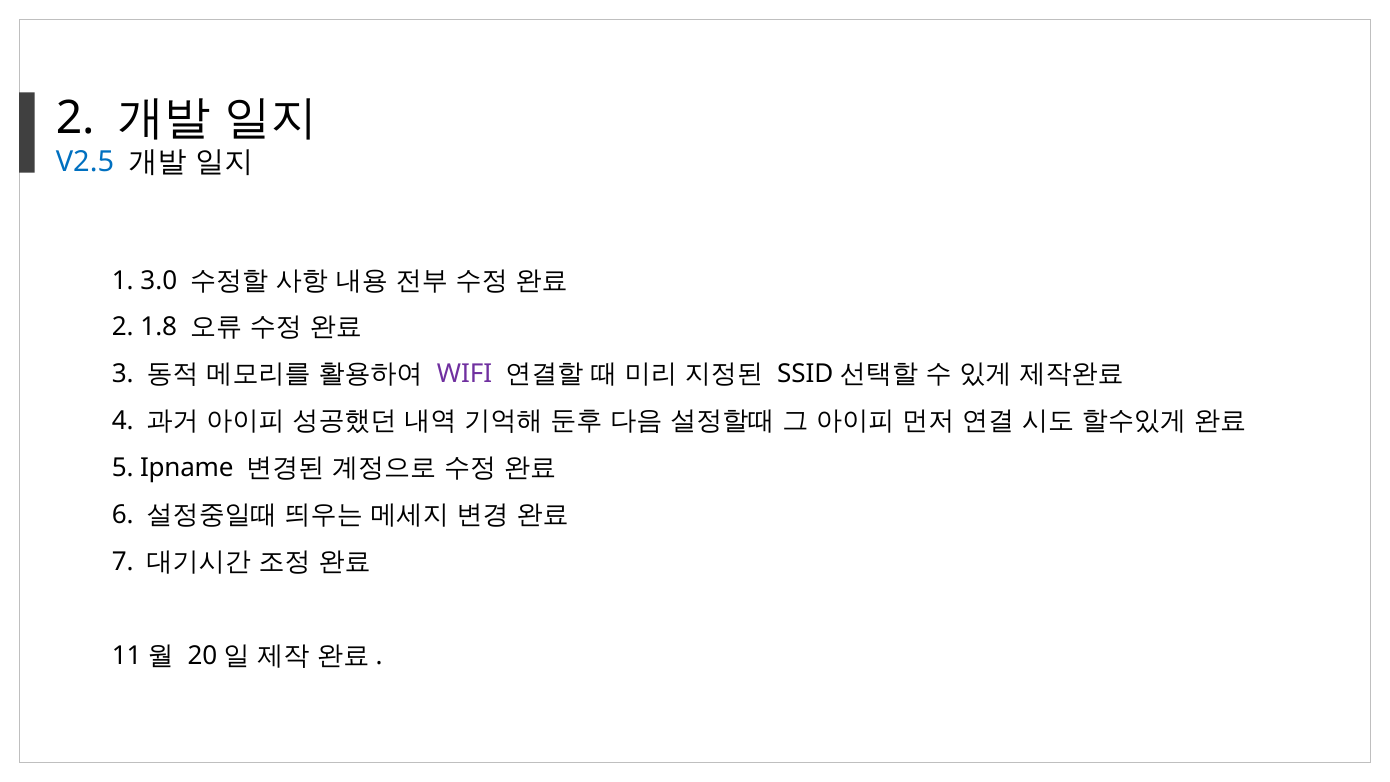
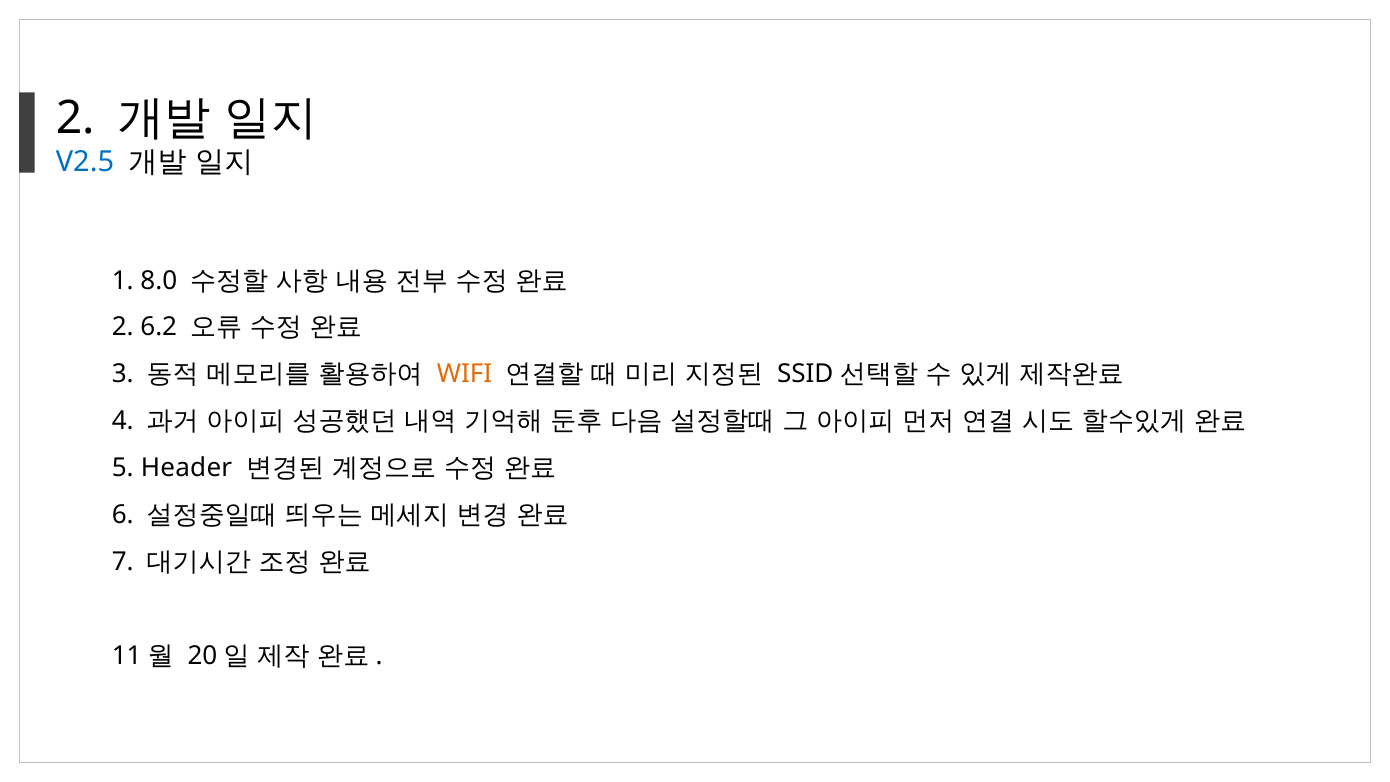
3.0: 3.0 -> 8.0 (159, 280)
1.8: 1.8 -> 6.2 (159, 327)
WIFI colour: purple -> orange (465, 374)
Ipname: Ipname -> Header (187, 468)
